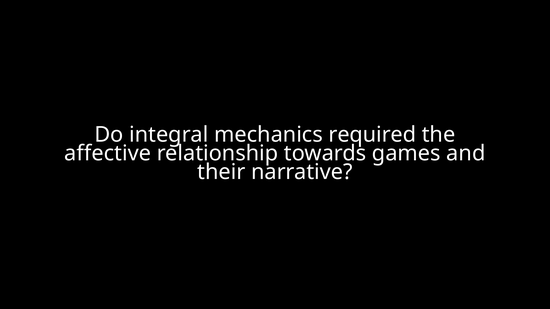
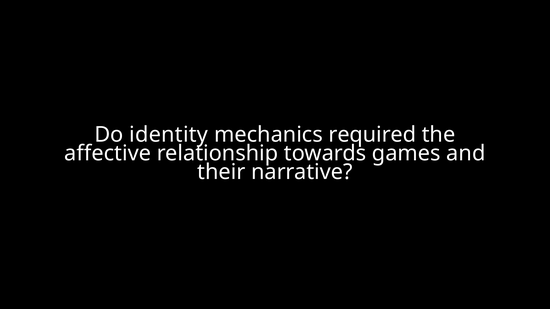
integral: integral -> identity (169, 135)
